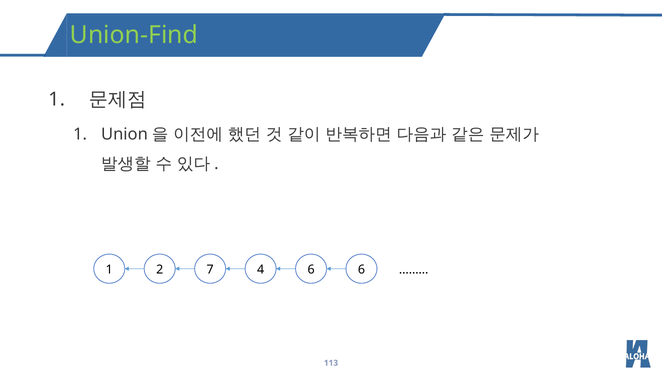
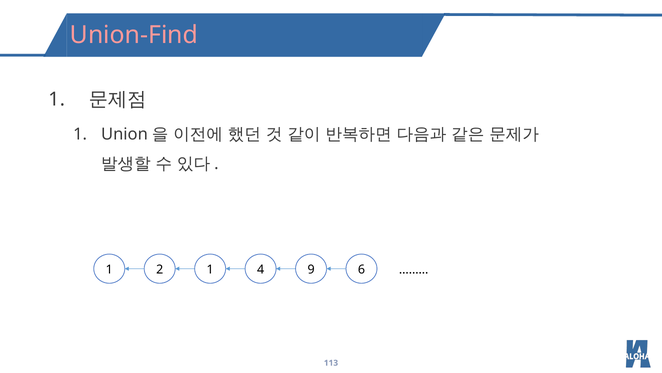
Union-Find colour: light green -> pink (134, 35)
2 7: 7 -> 1 (210, 269)
4 6: 6 -> 9 (311, 269)
